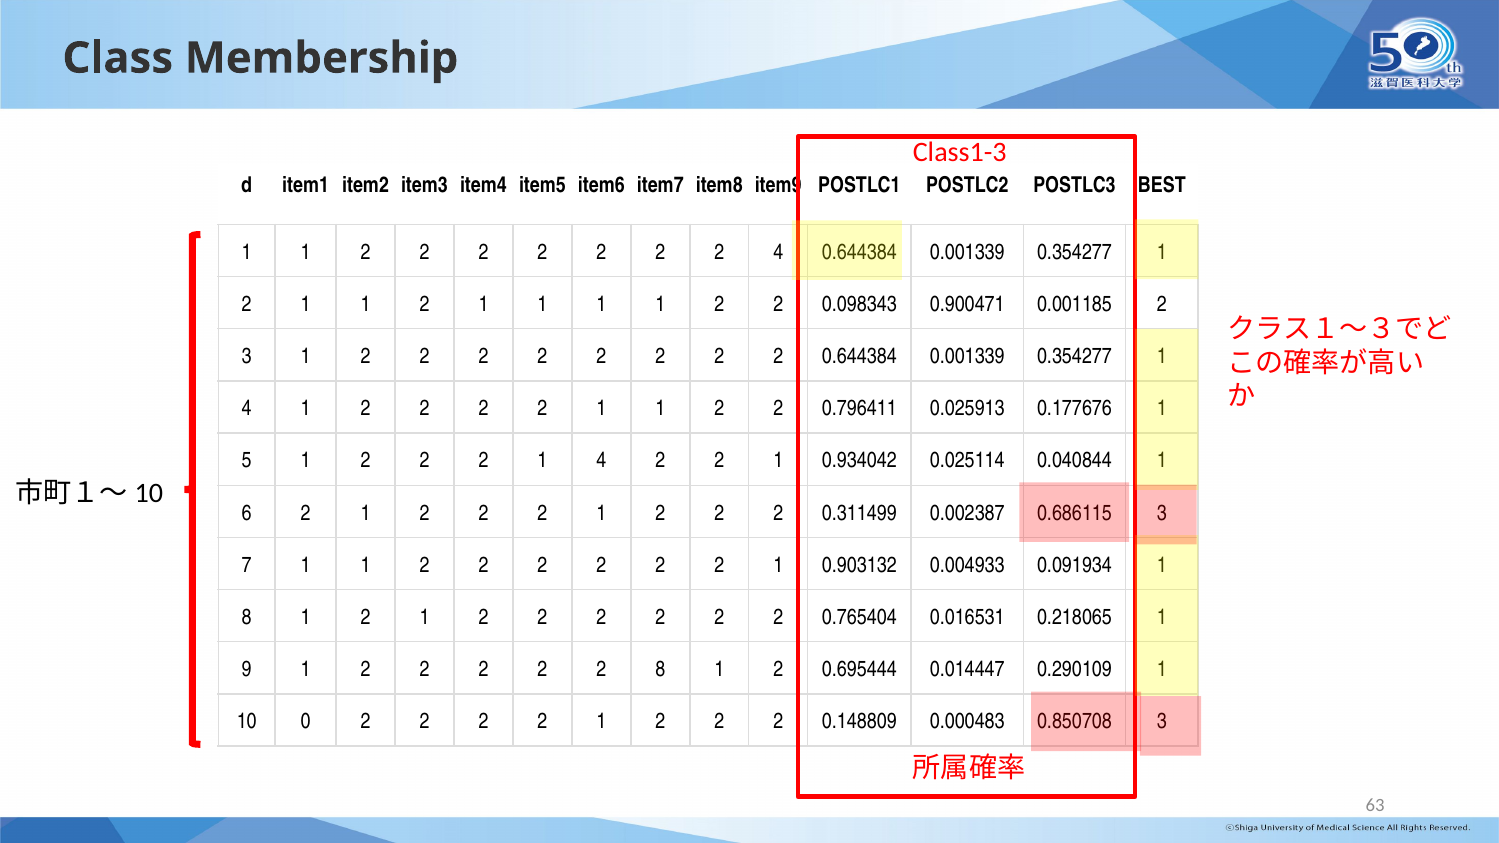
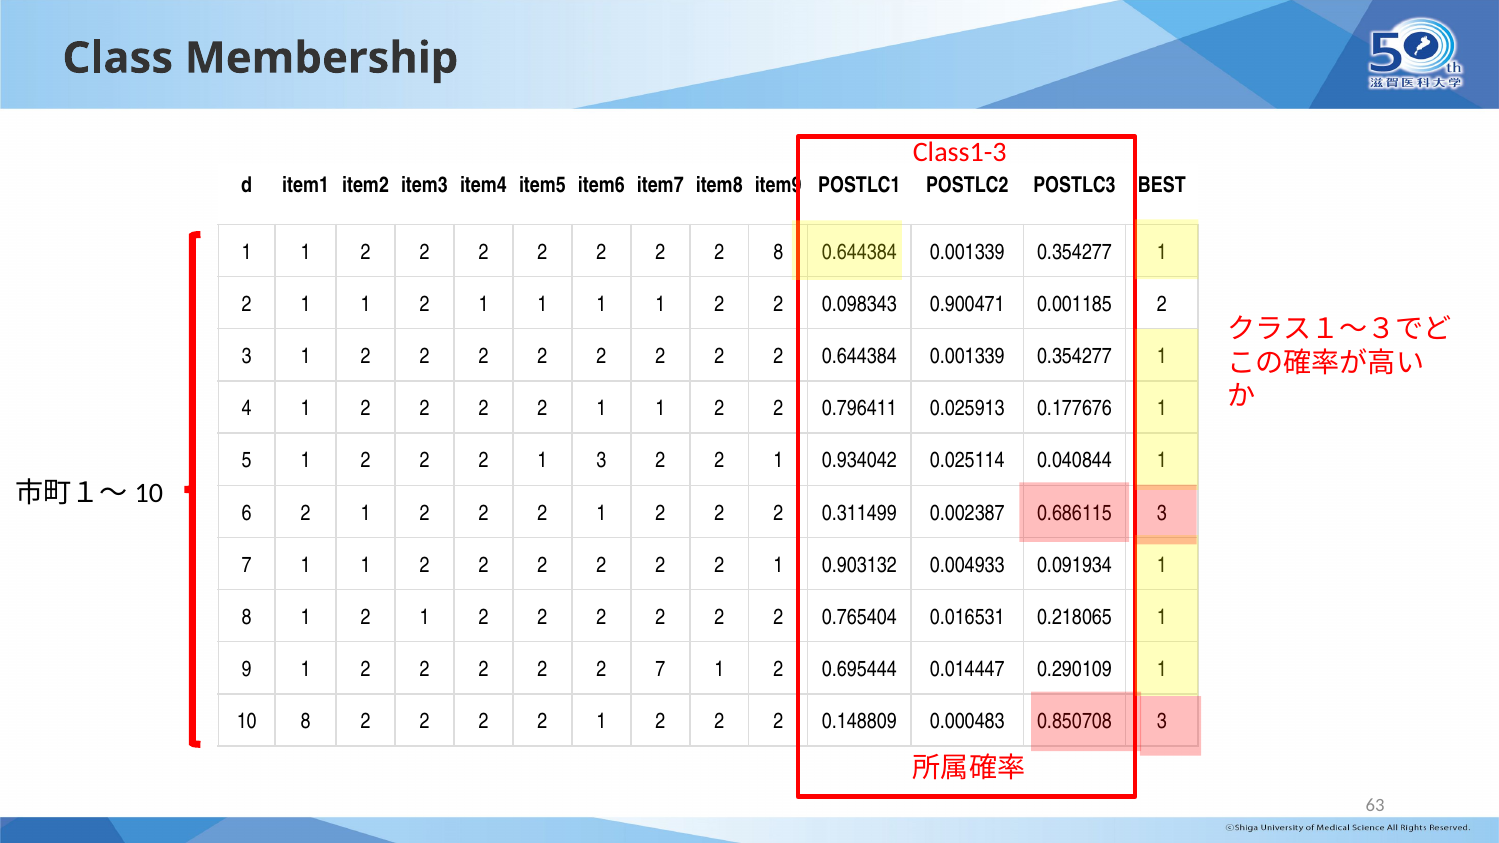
2 4: 4 -> 8 (778, 252)
2 1 4: 4 -> 3 (601, 461)
2 8: 8 -> 7 (660, 670)
10 0: 0 -> 8 (306, 722)
